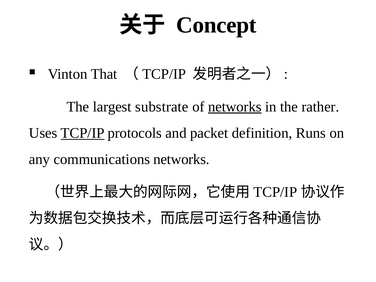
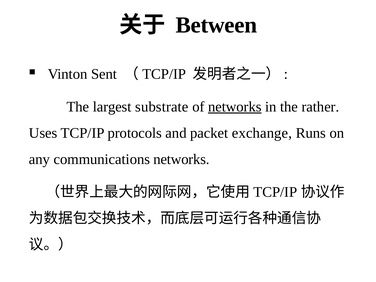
Concept: Concept -> Between (216, 25)
That: That -> Sent (104, 74)
TCP/IP underline: present -> none (83, 133)
definition: definition -> exchange (262, 133)
